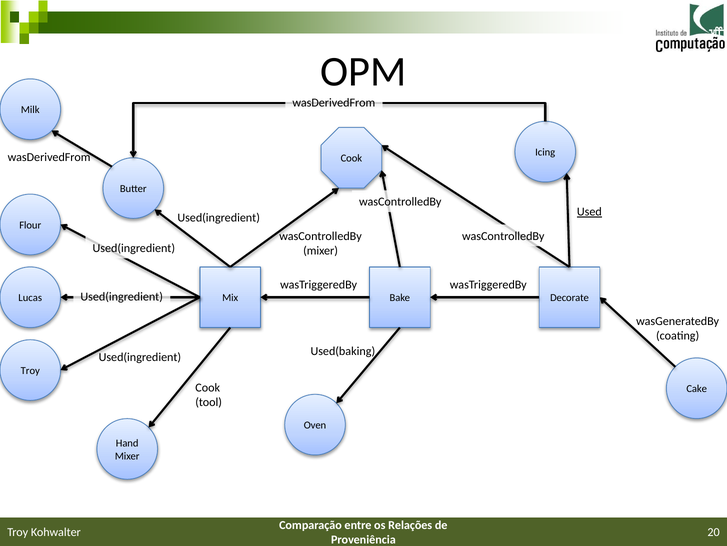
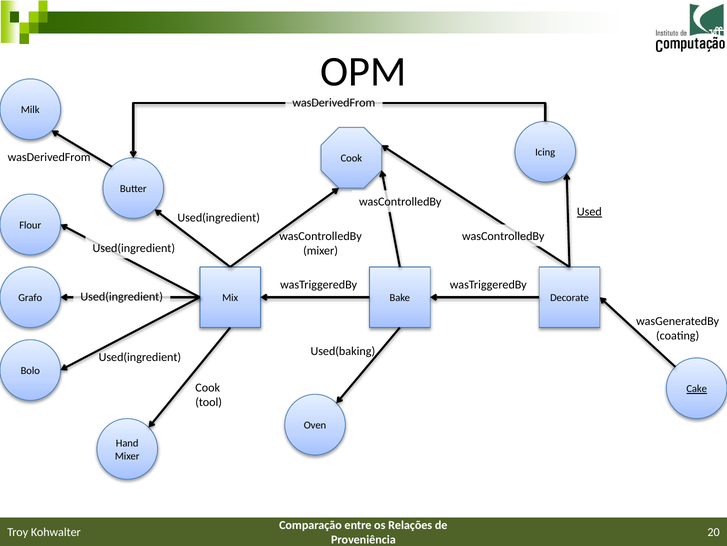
Lucas: Lucas -> Grafo (30, 298)
Troy: Troy -> Bolo (30, 370)
Cake underline: none -> present (697, 388)
